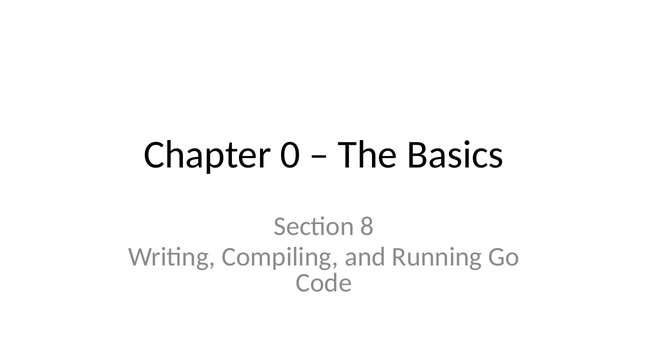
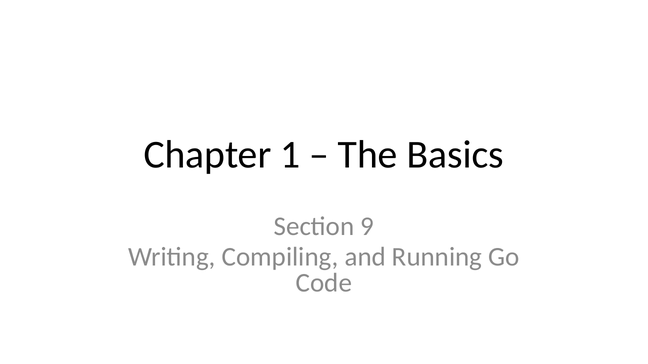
0: 0 -> 1 (290, 155)
8: 8 -> 9 (367, 227)
